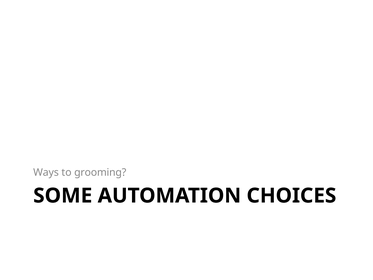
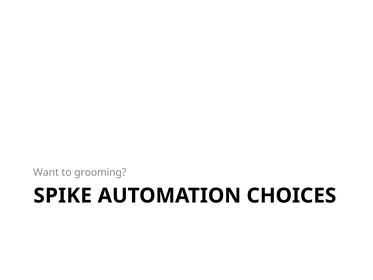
Ways: Ways -> Want (46, 172)
SOME: SOME -> SPIKE (63, 196)
